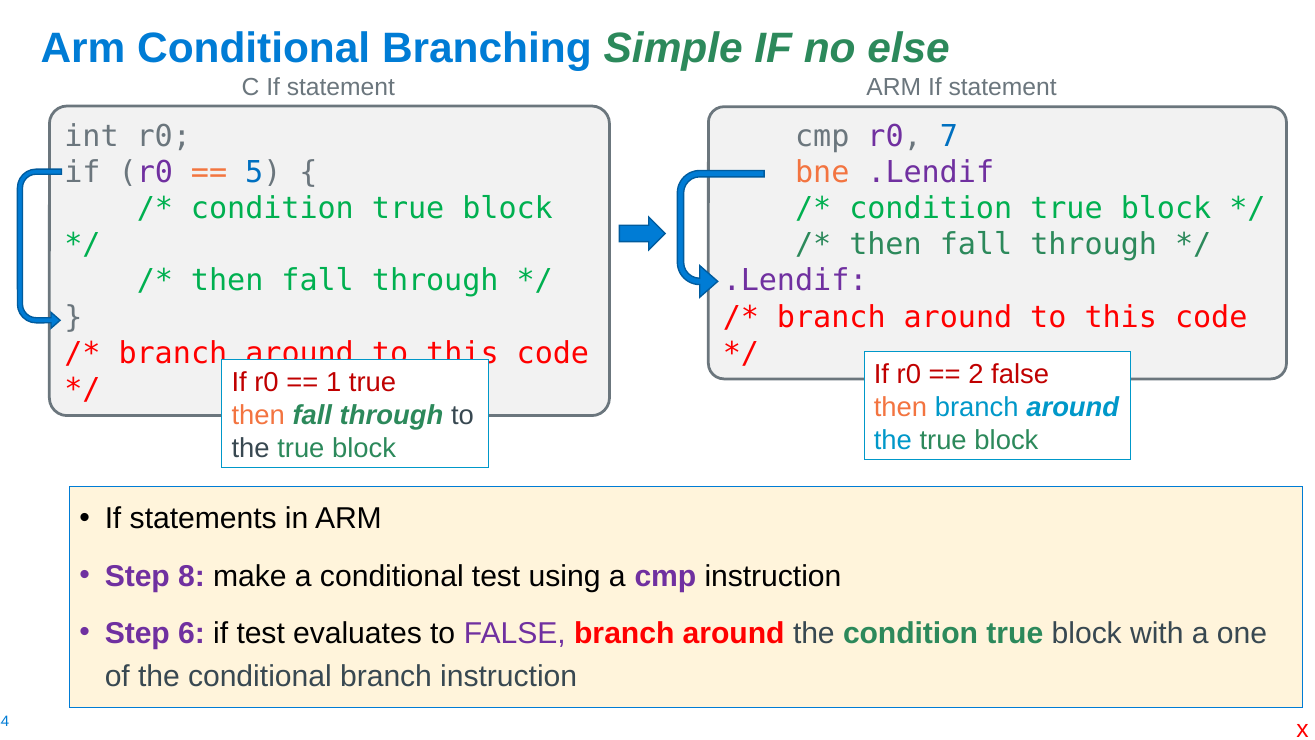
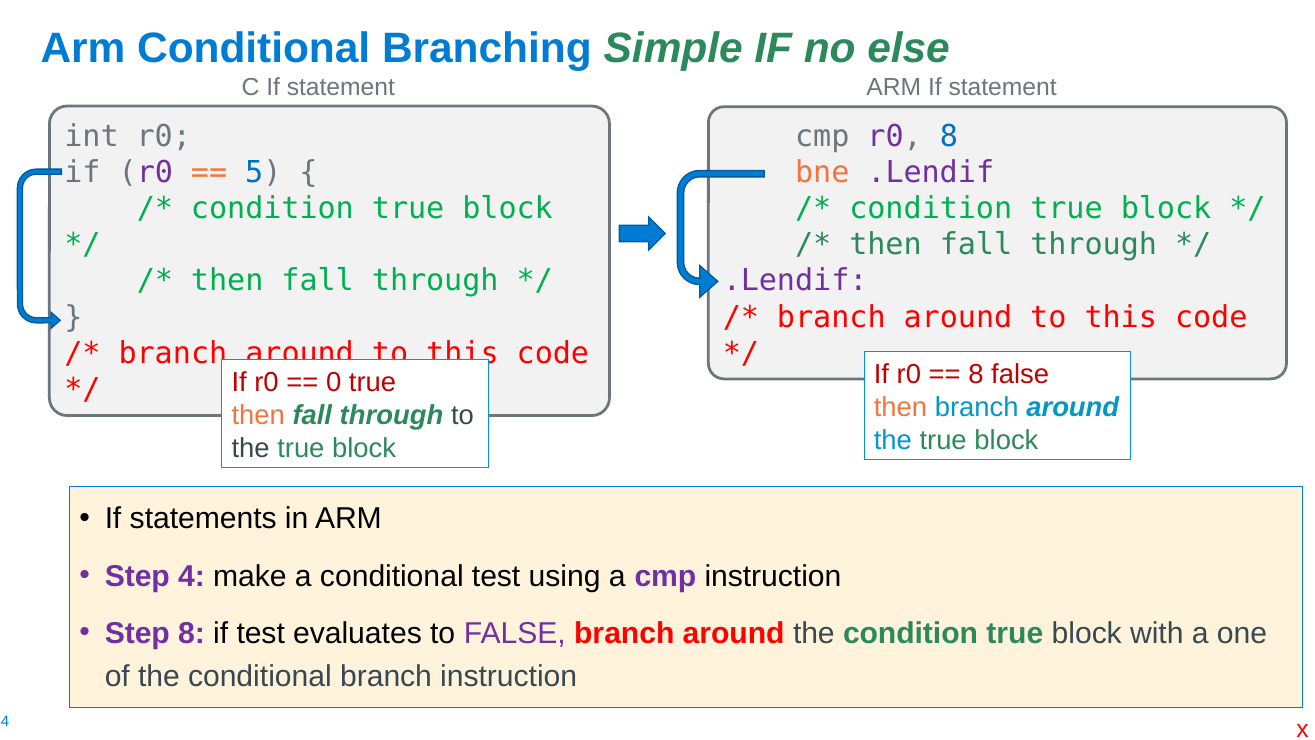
r0 7: 7 -> 8 (949, 136)
2: 2 -> 8 (976, 375)
1: 1 -> 0 (334, 383)
8: 8 -> 4 (192, 576)
Step 6: 6 -> 8 (192, 633)
